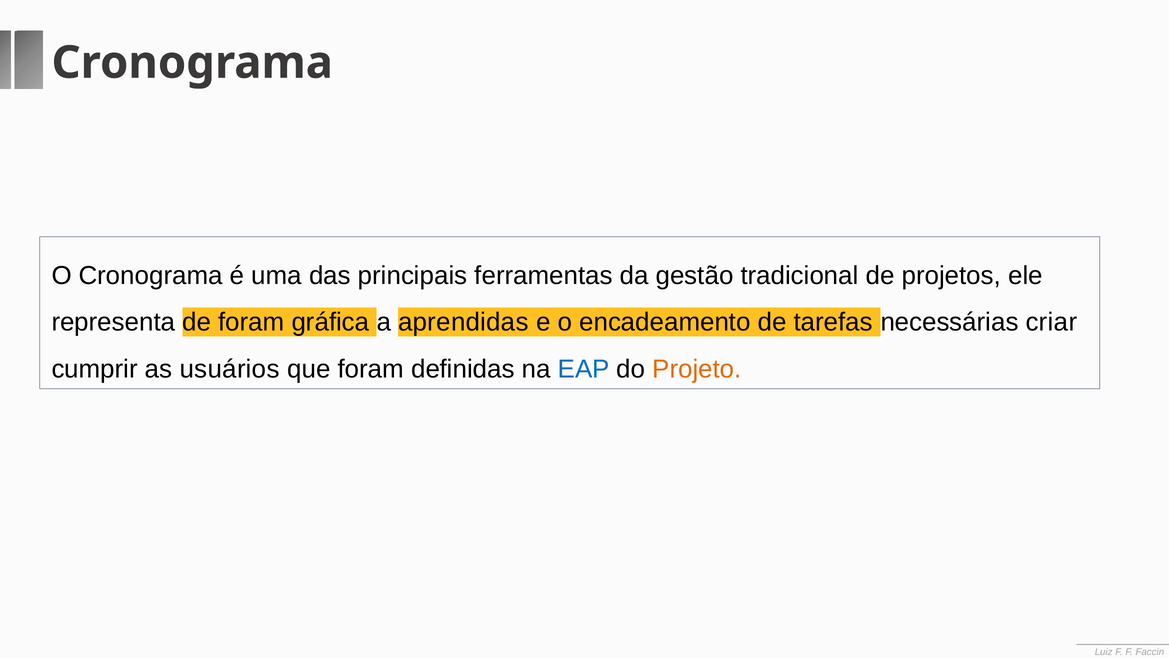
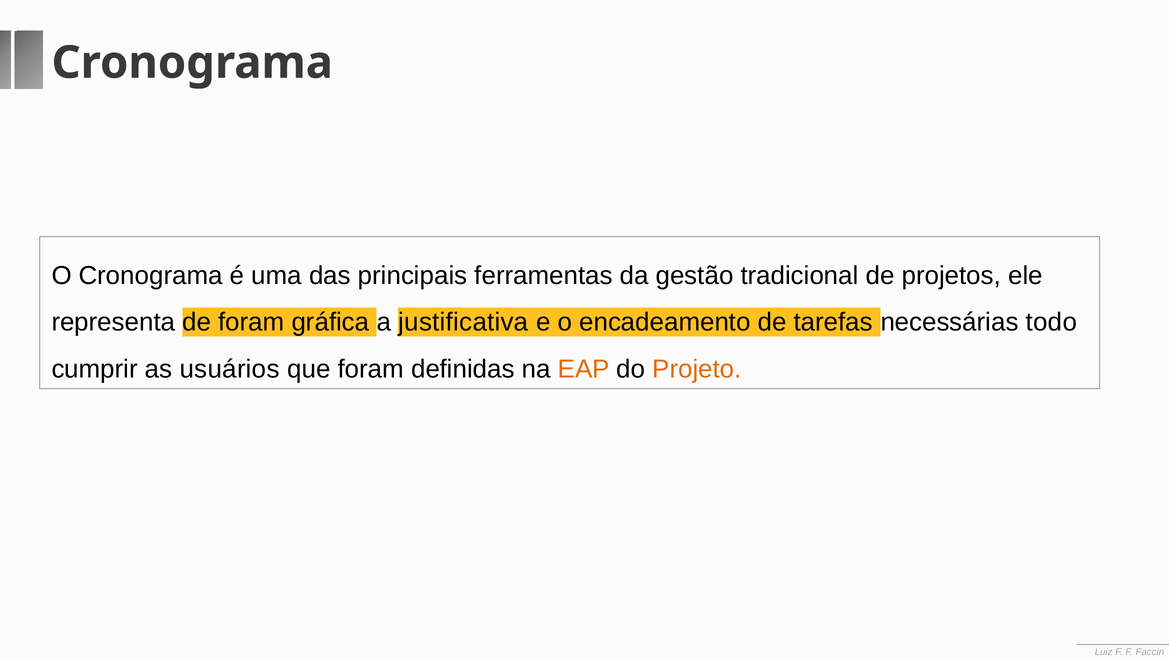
aprendidas: aprendidas -> justificativa (463, 322)
criar: criar -> todo (1051, 322)
EAP colour: blue -> orange (584, 369)
